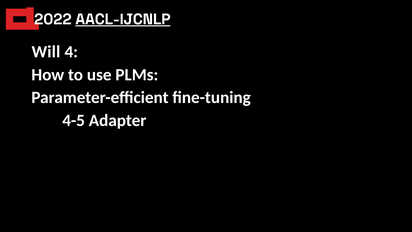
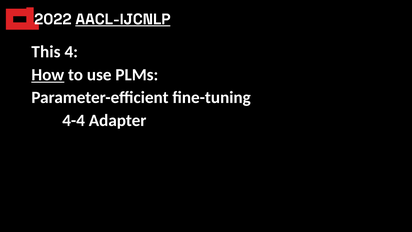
Will: Will -> This (46, 52)
How underline: none -> present (48, 75)
4-5: 4-5 -> 4-4 (74, 120)
